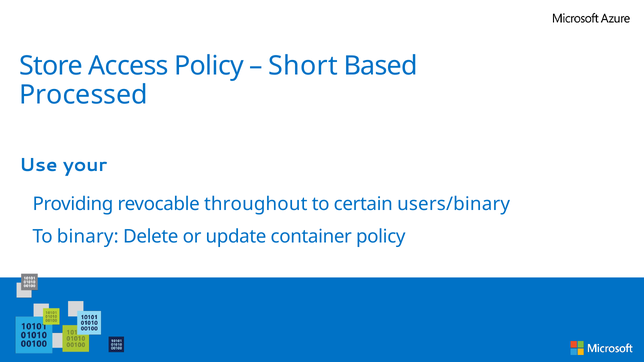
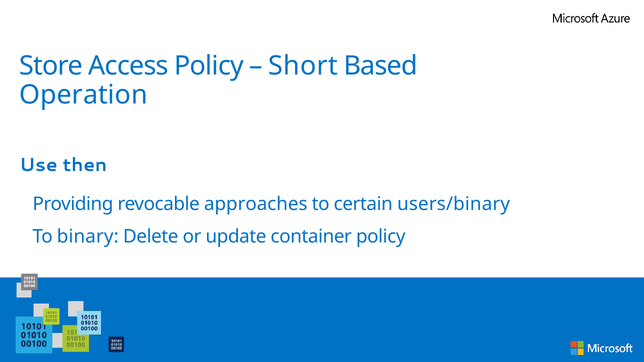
Processed: Processed -> Operation (83, 95)
your: your -> then (85, 165)
throughout: throughout -> approaches (256, 204)
